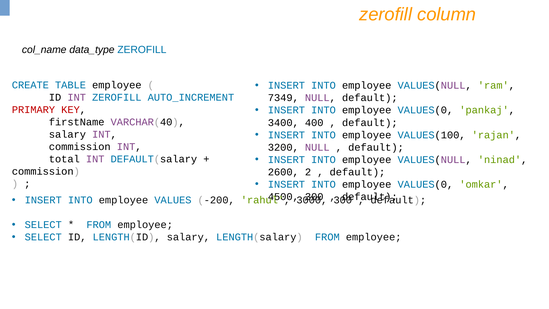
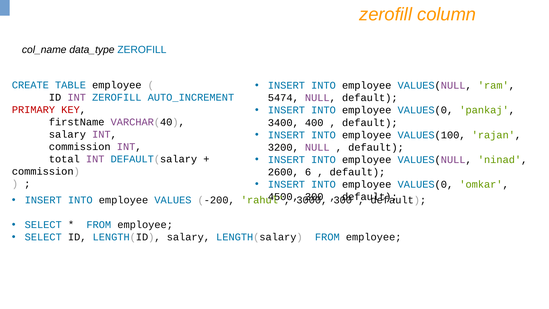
7349: 7349 -> 5474 (283, 98)
2: 2 -> 6 (308, 172)
